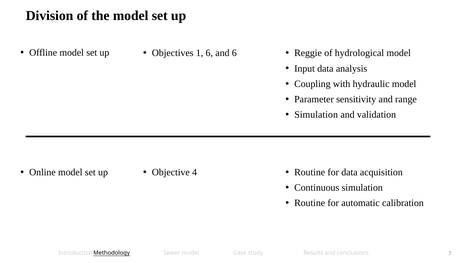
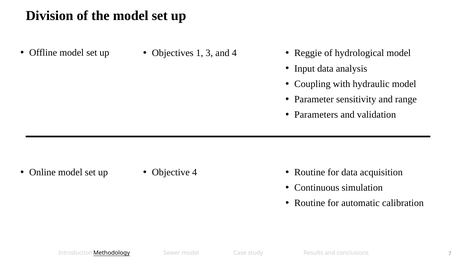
1 6: 6 -> 3 (209, 53)
and 6: 6 -> 4 (234, 53)
Simulation: Simulation -> Parameters (316, 115)
